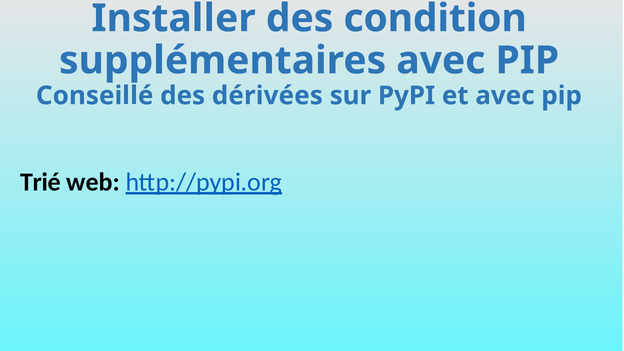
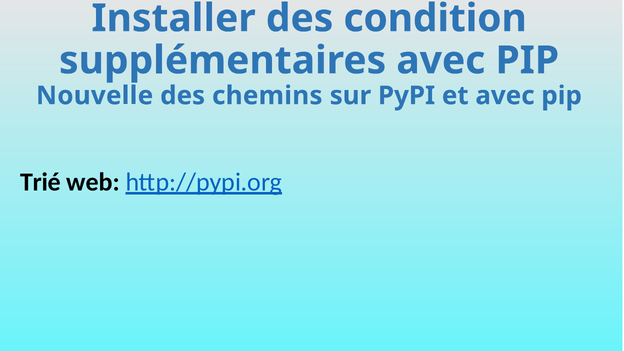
Conseillé: Conseillé -> Nouvelle (95, 96)
dérivées: dérivées -> chemins (267, 96)
